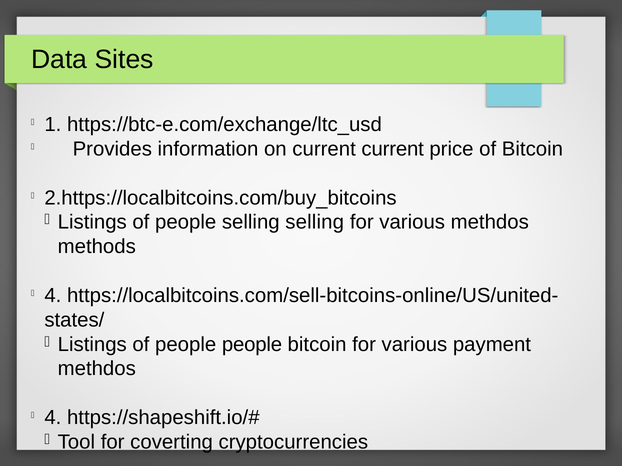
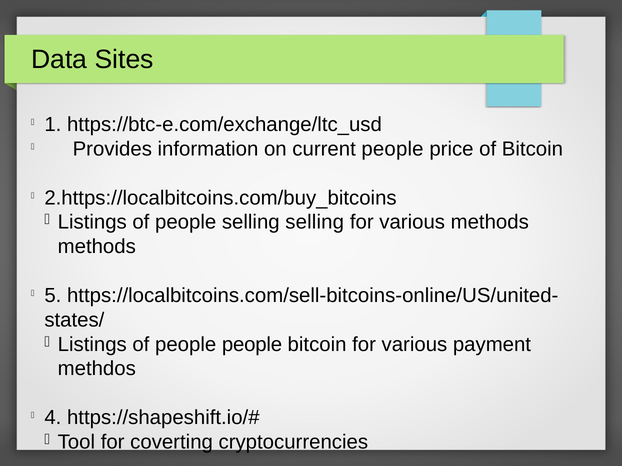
current current: current -> people (393, 149)
various methdos: methdos -> methods (490, 222)
4: 4 -> 5 (53, 296)
